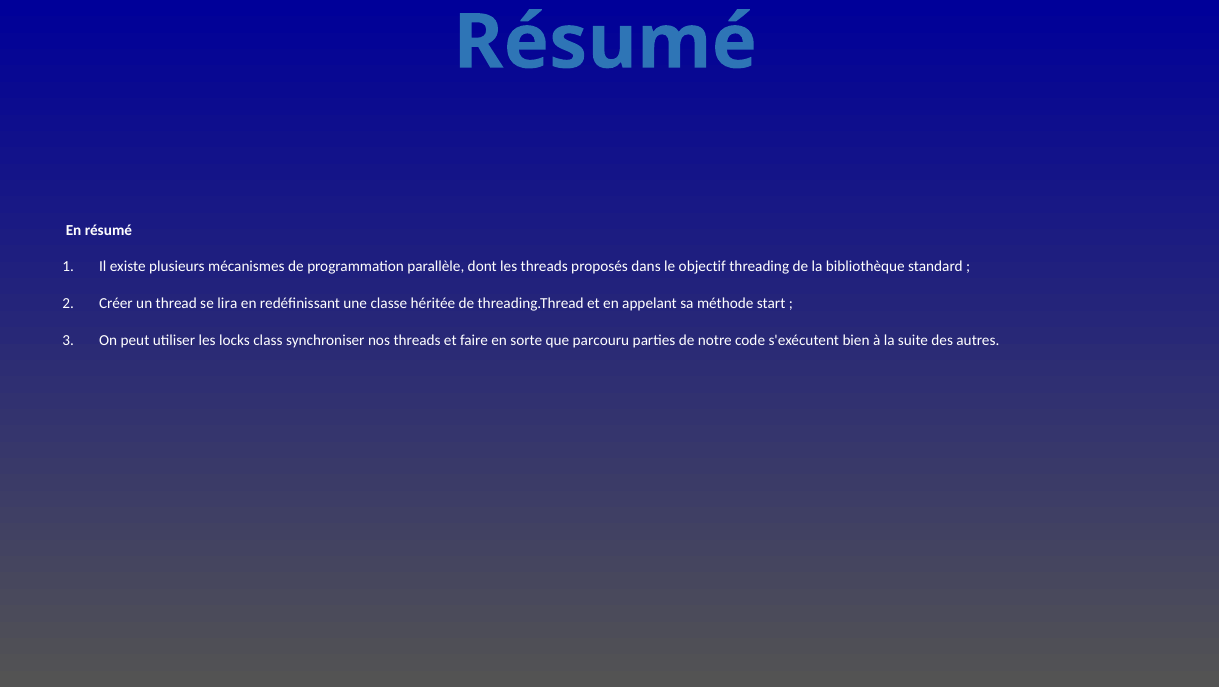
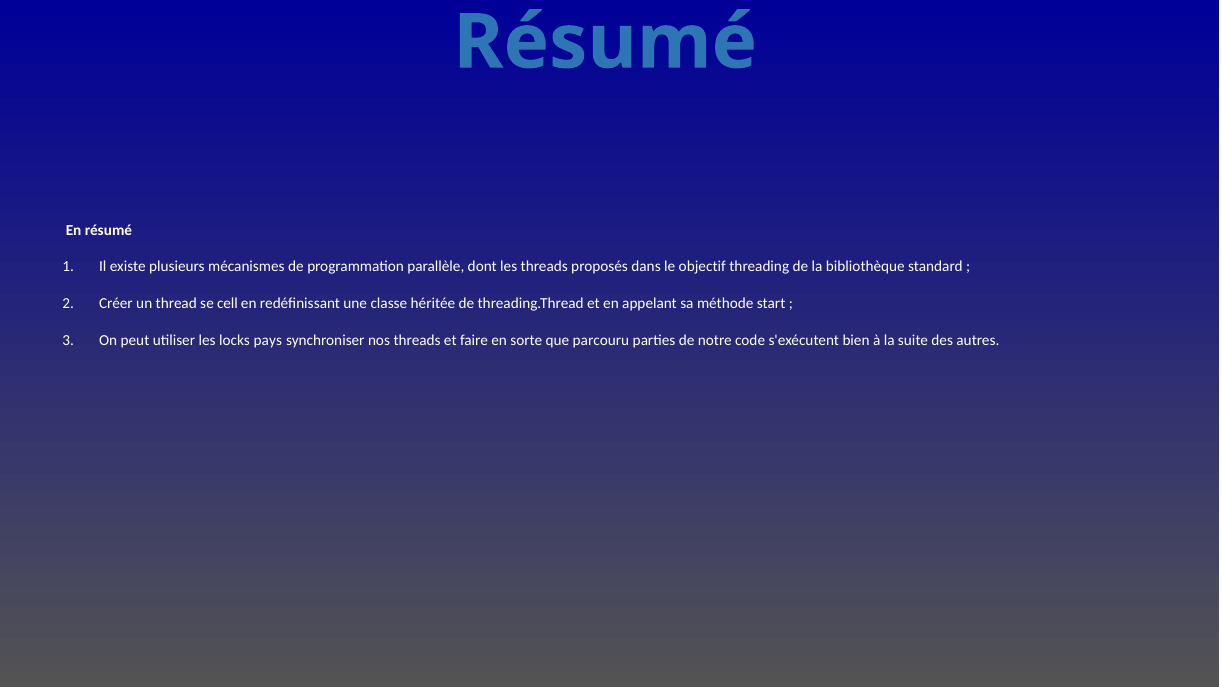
lira: lira -> cell (227, 304)
class: class -> pays (268, 340)
